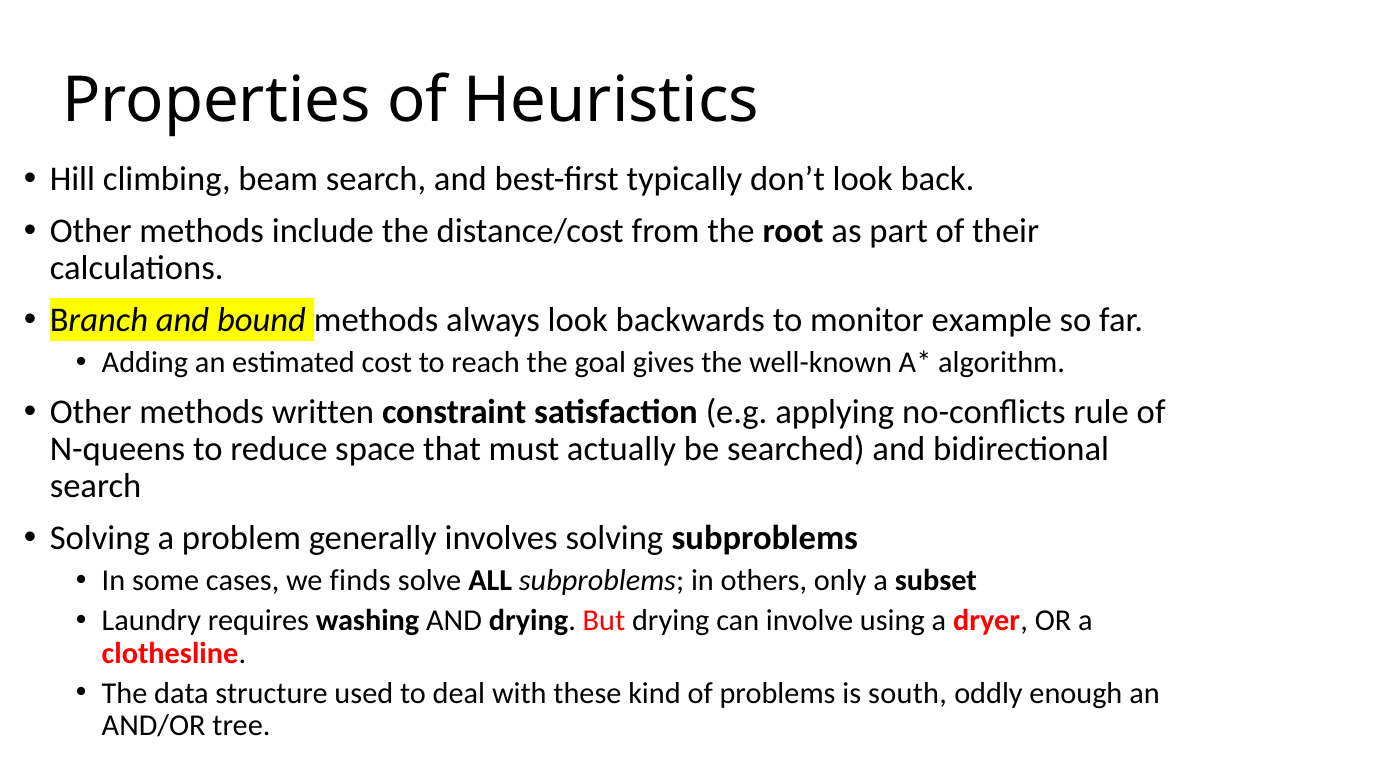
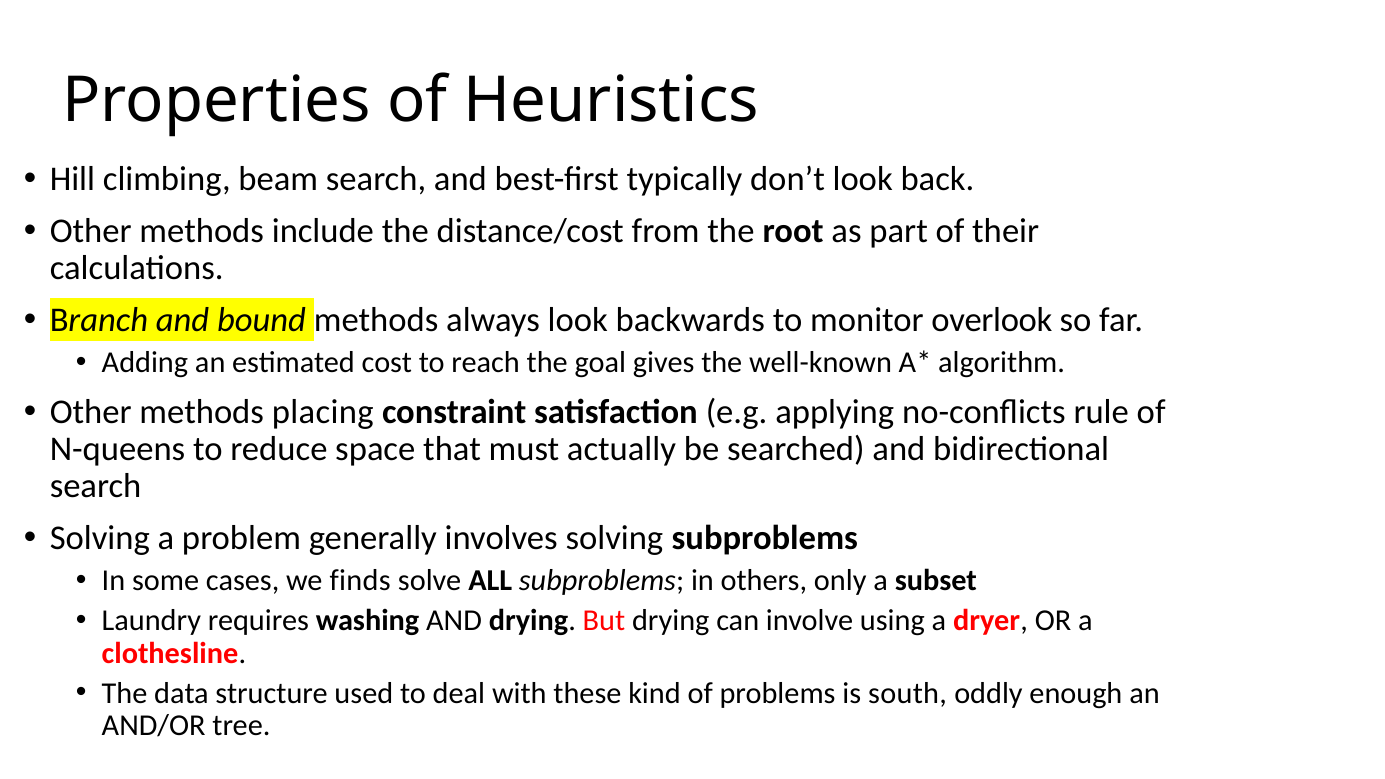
example: example -> overlook (992, 320)
written: written -> placing (323, 412)
